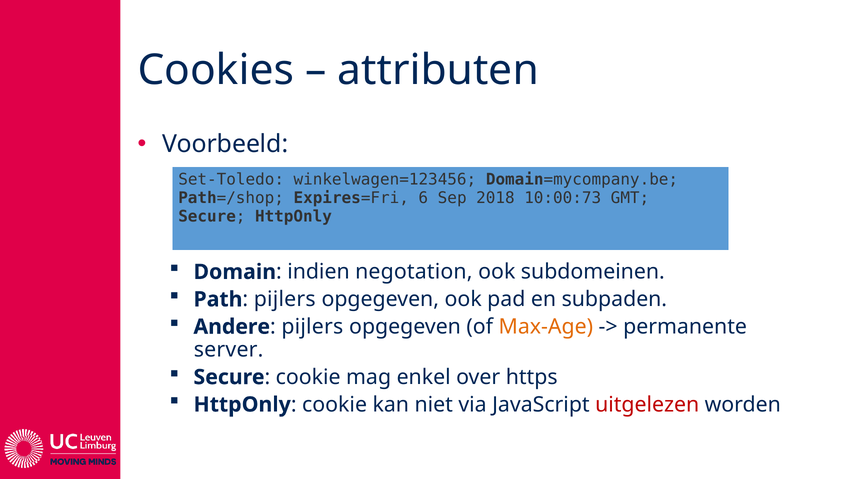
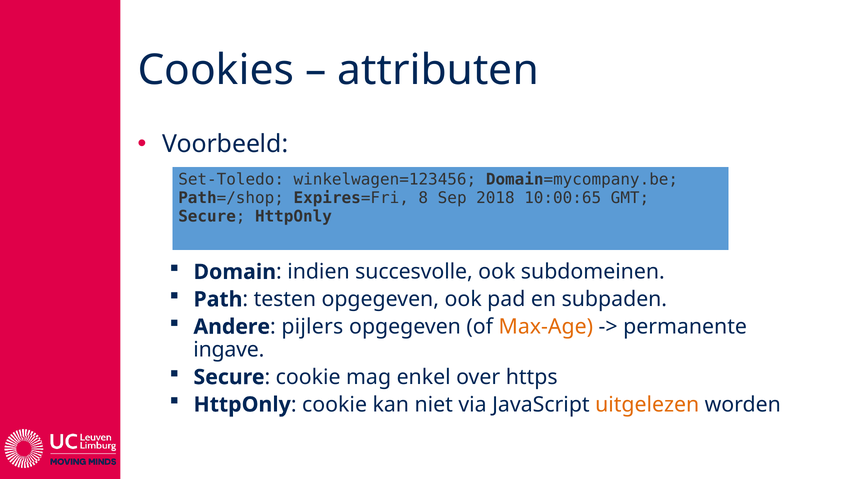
6: 6 -> 8 (423, 198)
10:00:73: 10:00:73 -> 10:00:65 (563, 198)
negotation: negotation -> succesvolle (414, 272)
pijlers: pijlers -> testen (285, 300)
server: server -> ingave (229, 350)
uitgelezen colour: red -> orange (647, 405)
